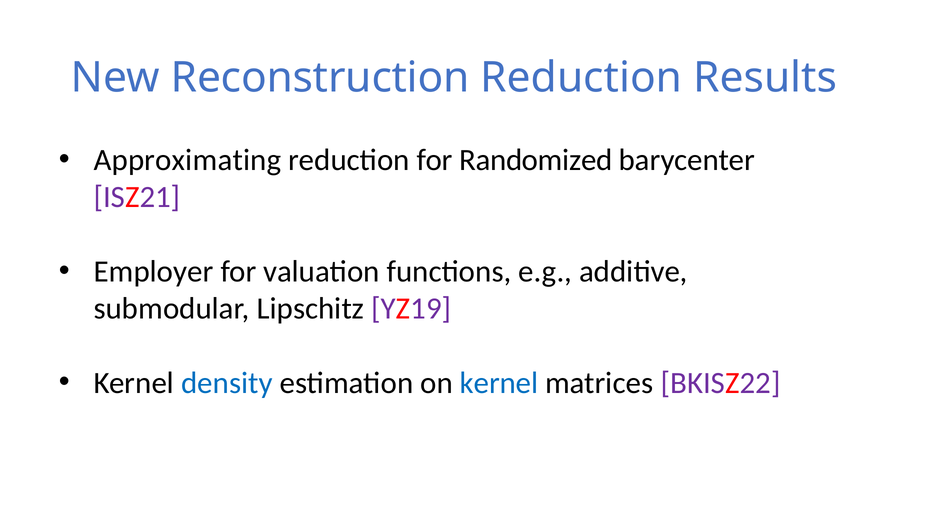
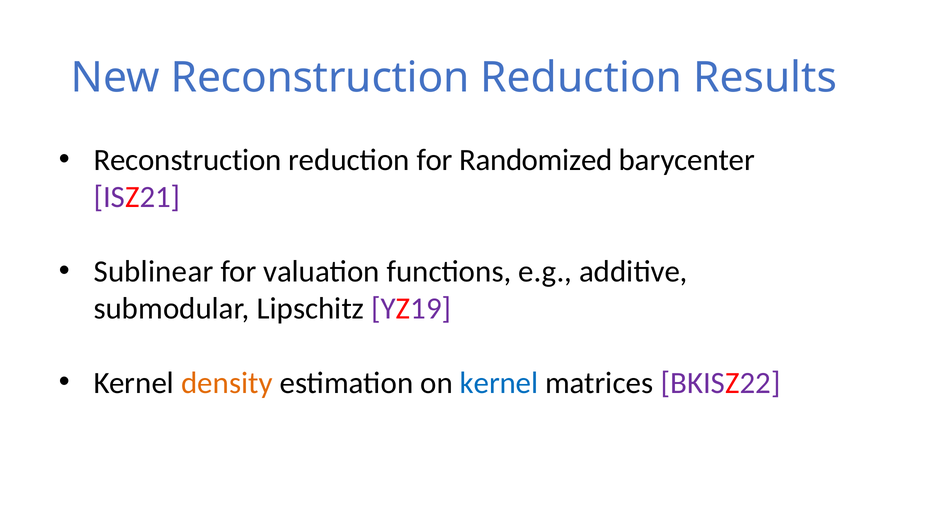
Approximating: Approximating -> Reconstruction (188, 160)
Employer: Employer -> Sublinear (153, 272)
density colour: blue -> orange (227, 383)
